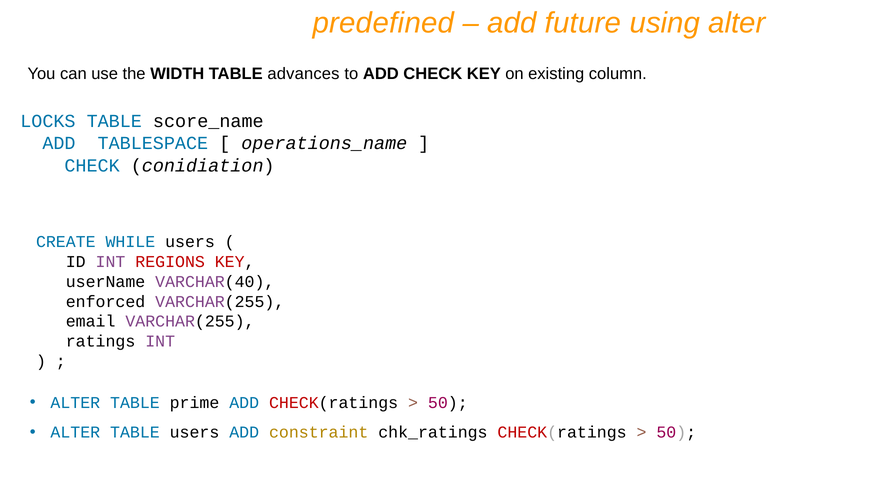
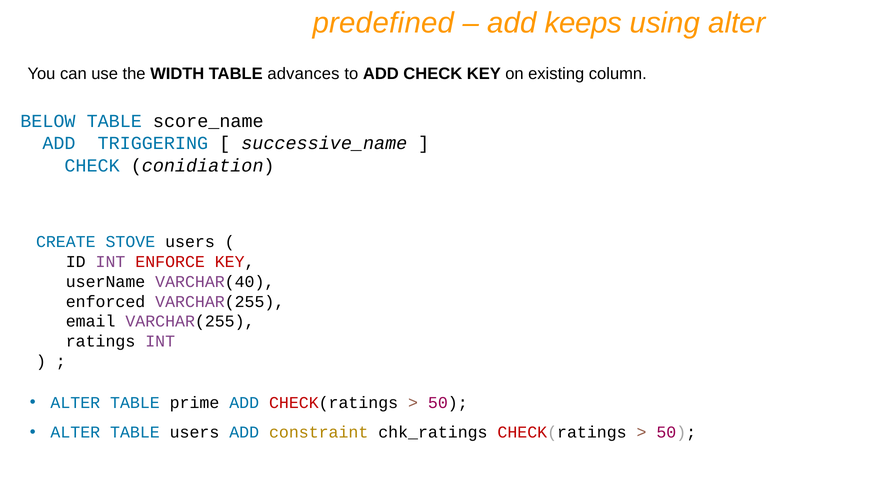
future: future -> keeps (583, 23)
LOCKS: LOCKS -> BELOW (48, 121)
TABLESPACE: TABLESPACE -> TRIGGERING (153, 143)
operations_name: operations_name -> successive_name (324, 143)
WHILE: WHILE -> STOVE (130, 242)
REGIONS: REGIONS -> ENFORCE (170, 262)
